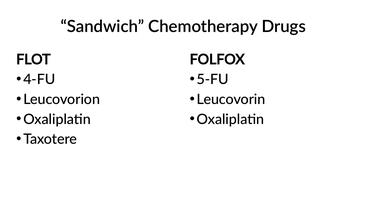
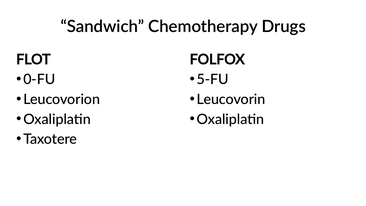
4-FU: 4-FU -> 0-FU (39, 79)
